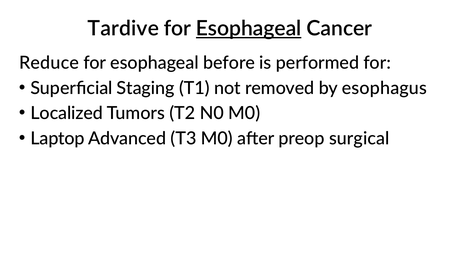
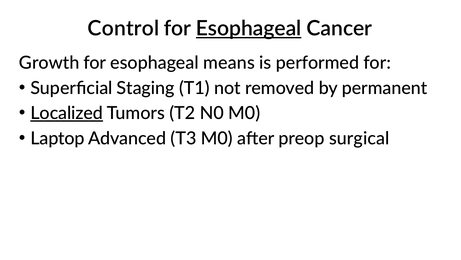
Tardive: Tardive -> Control (123, 29)
Reduce: Reduce -> Growth (49, 63)
before: before -> means (229, 63)
esophagus: esophagus -> permanent (385, 88)
Localized underline: none -> present (67, 113)
